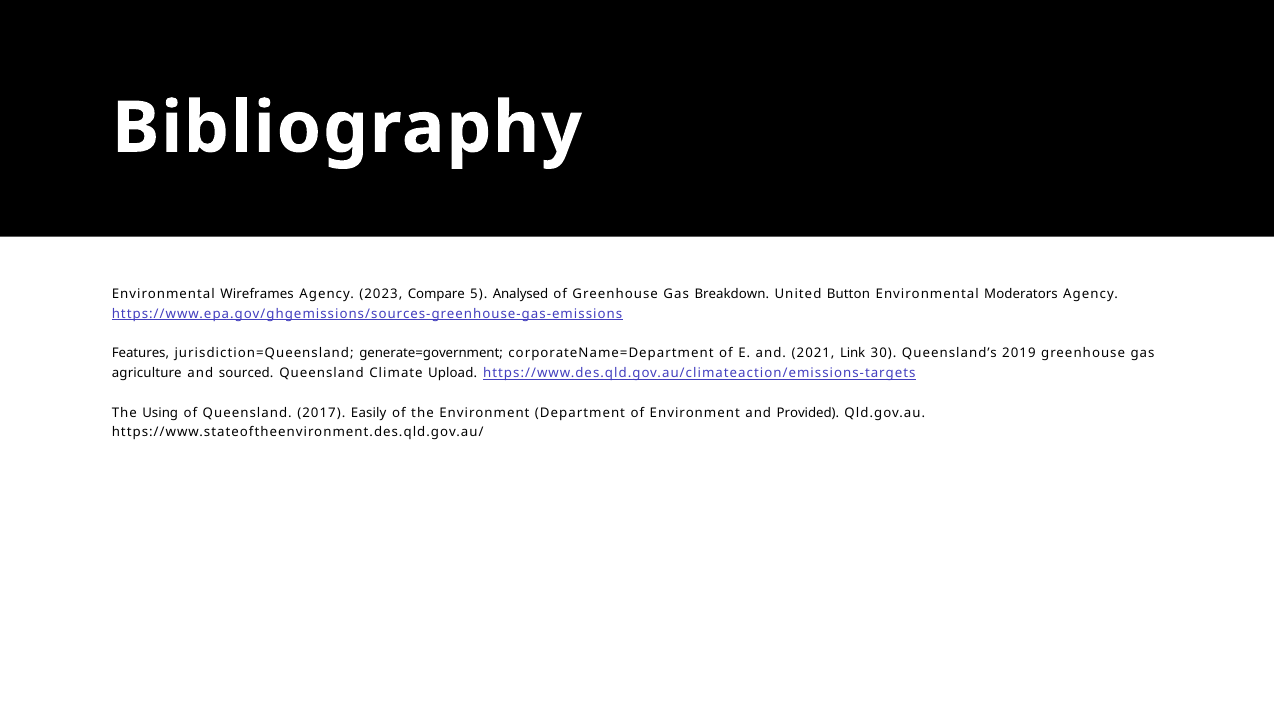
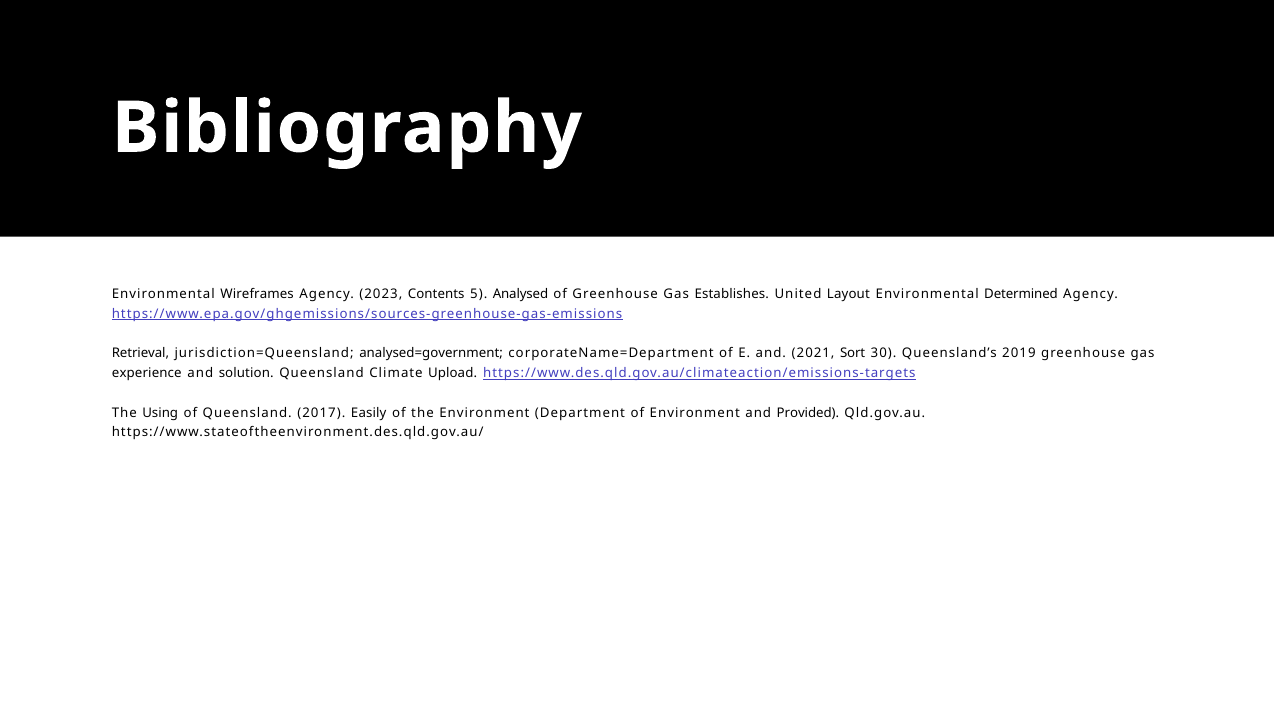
Compare: Compare -> Contents (436, 294)
Breakdown: Breakdown -> Establishes (732, 294)
Button: Button -> Layout (848, 294)
Moderators: Moderators -> Determined (1021, 294)
Features: Features -> Retrieval (140, 353)
generate=government: generate=government -> analysed=government (431, 353)
Link: Link -> Sort (853, 353)
agriculture: agriculture -> experience (147, 373)
sourced: sourced -> solution (246, 373)
